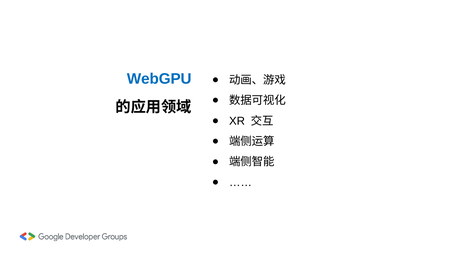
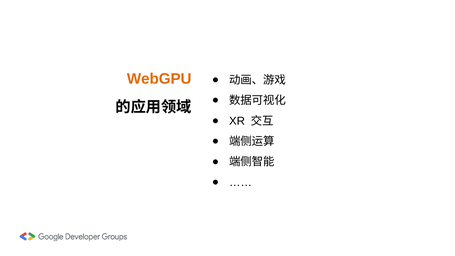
WebGPU colour: blue -> orange (159, 79)
